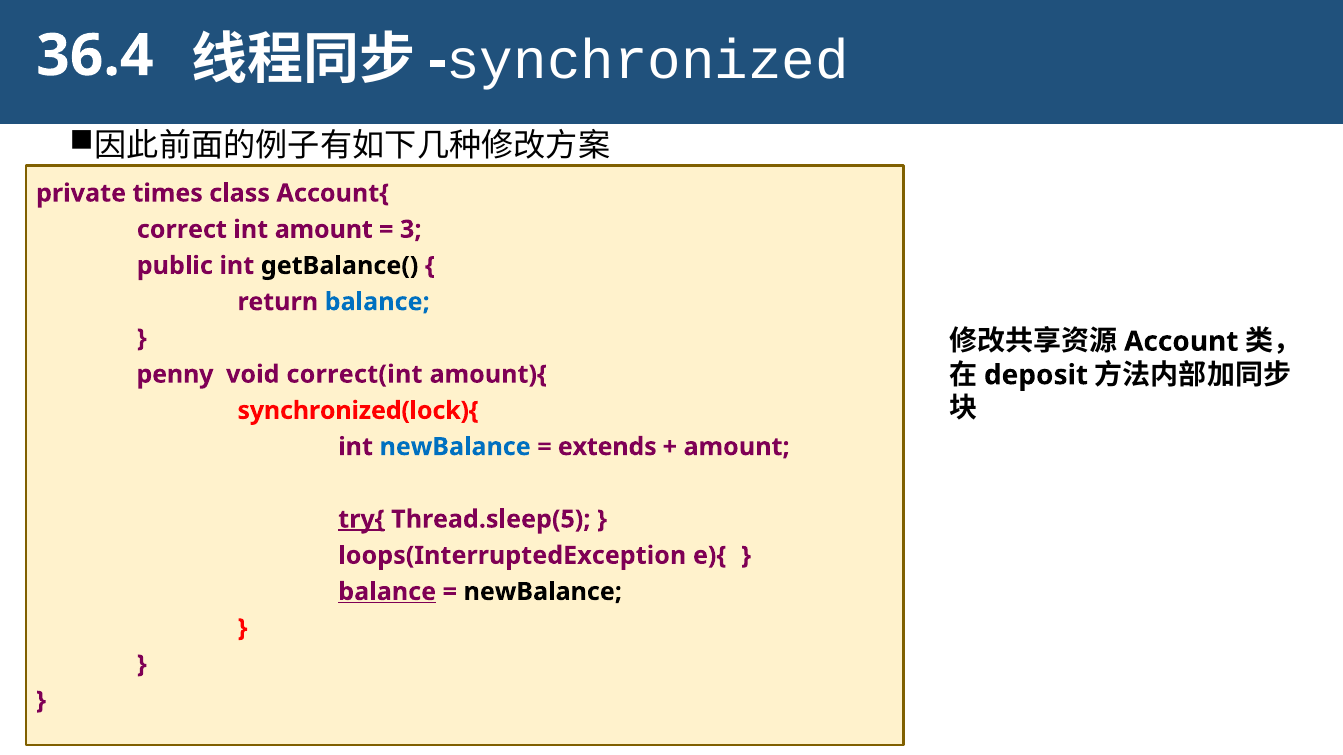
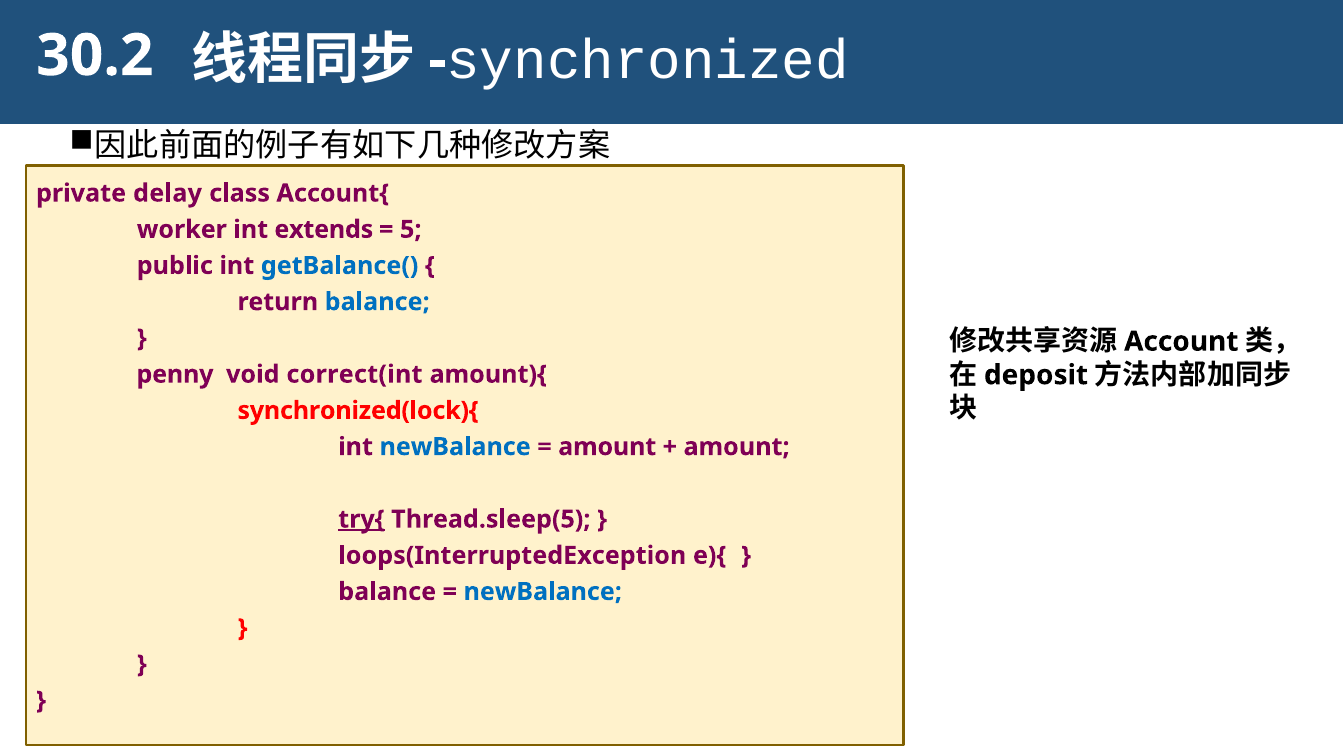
36.4: 36.4 -> 30.2 (95, 56)
times: times -> delay (168, 193)
correct: correct -> worker (182, 230)
int amount: amount -> extends (324, 230)
3: 3 -> 5 (411, 230)
getBalance( colour: black -> blue (340, 266)
extends: extends -> amount (607, 447)
balance underline: present -> none (387, 592)
newBalance colour: black -> blue (543, 592)
